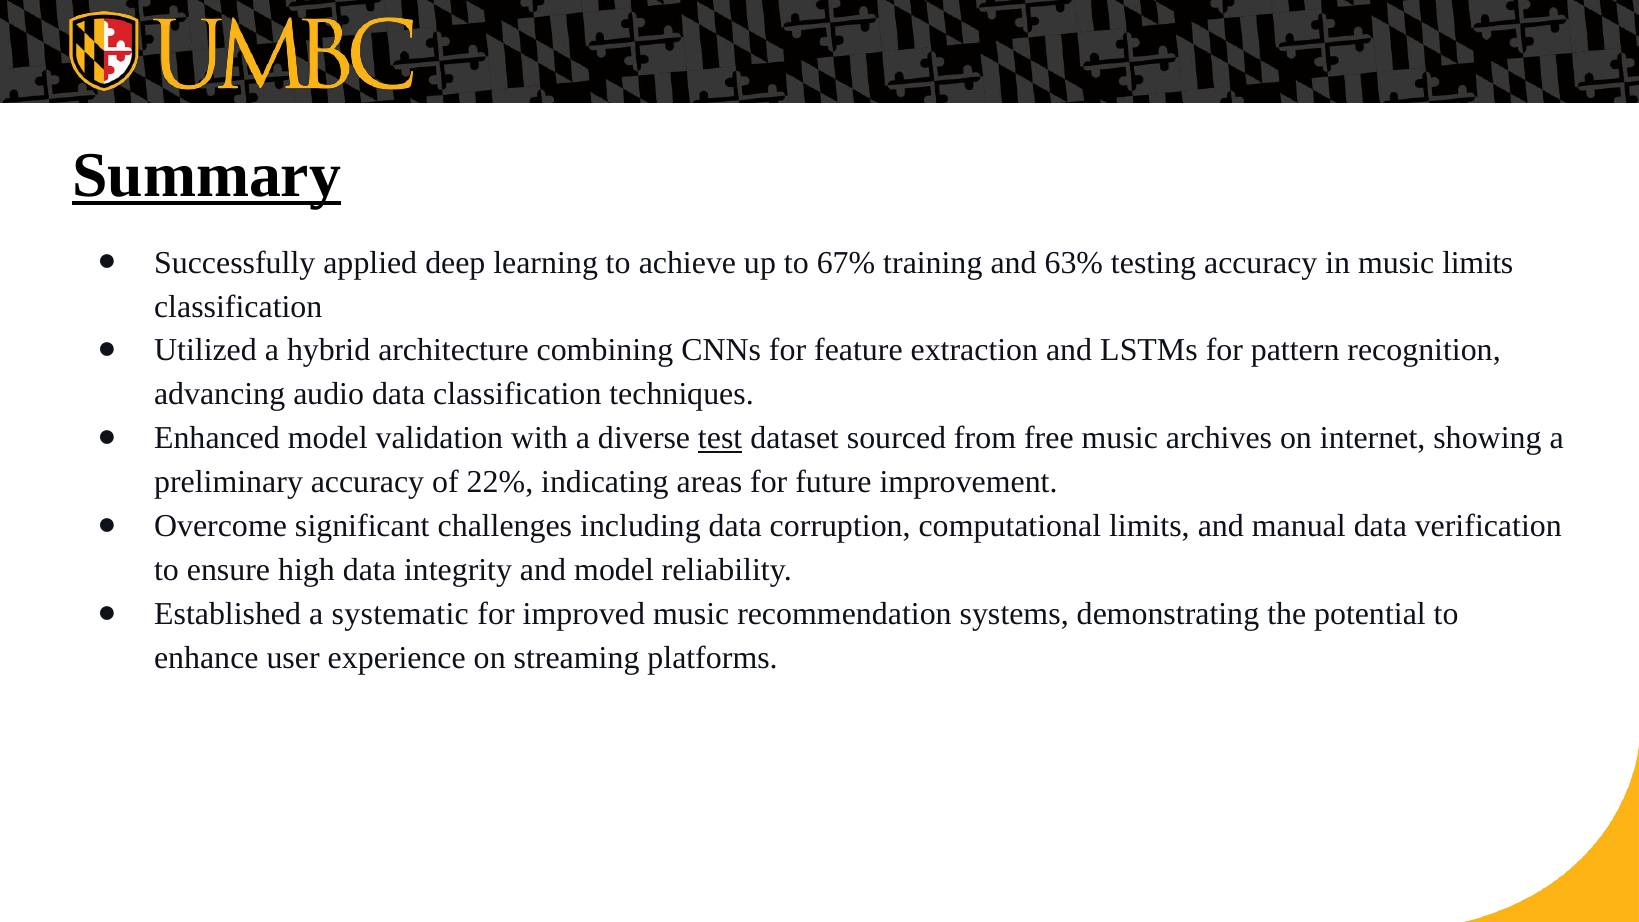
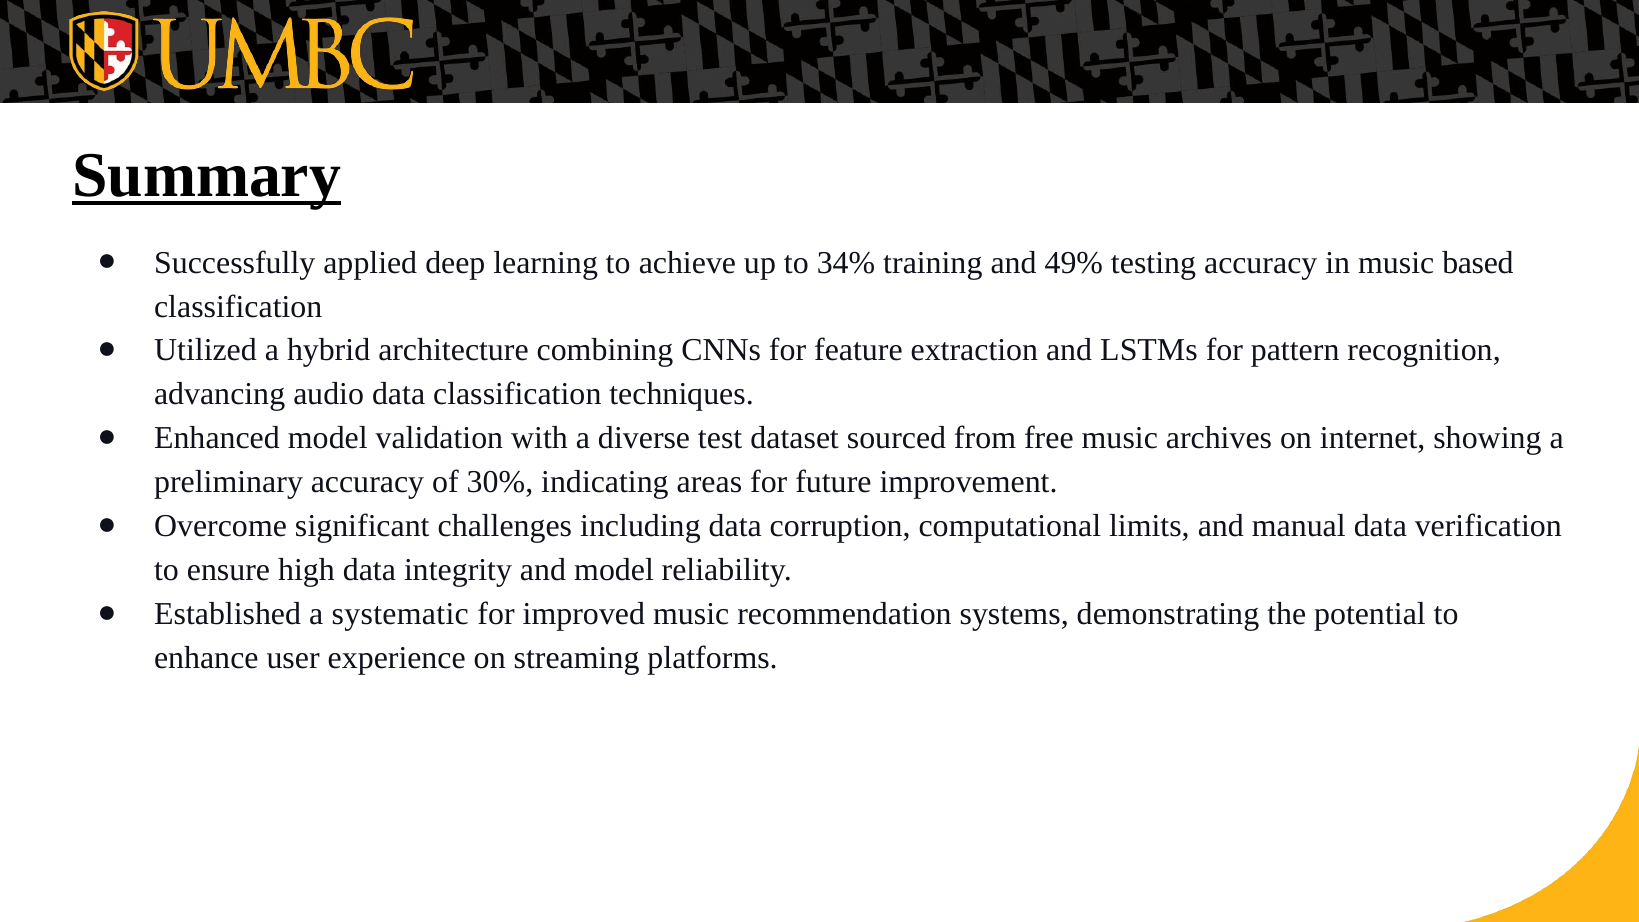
67%: 67% -> 34% (846, 263)
63%: 63% -> 49% (1074, 263)
music limits: limits -> based (1478, 263)
test underline: present -> none (720, 438)
22%: 22% -> 30% (500, 482)
